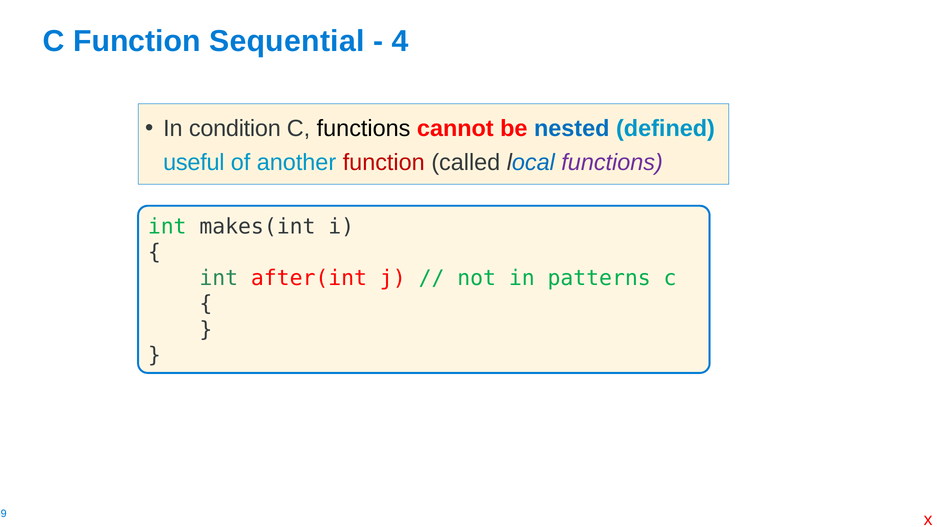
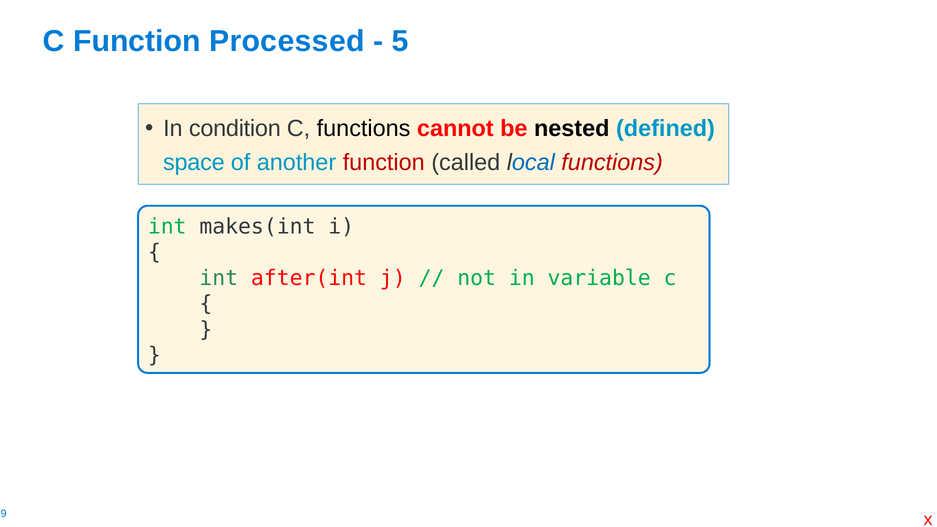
Sequential: Sequential -> Processed (287, 41)
4: 4 -> 5 (400, 41)
nested colour: blue -> black (572, 129)
useful: useful -> space (194, 162)
functions colour: purple -> red (612, 162)
patterns: patterns -> variable (599, 278)
